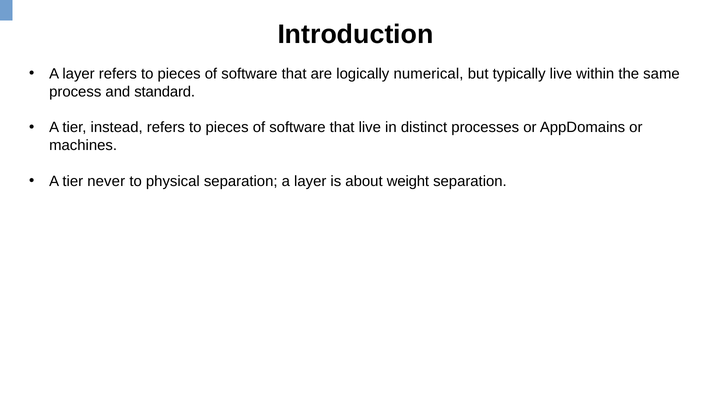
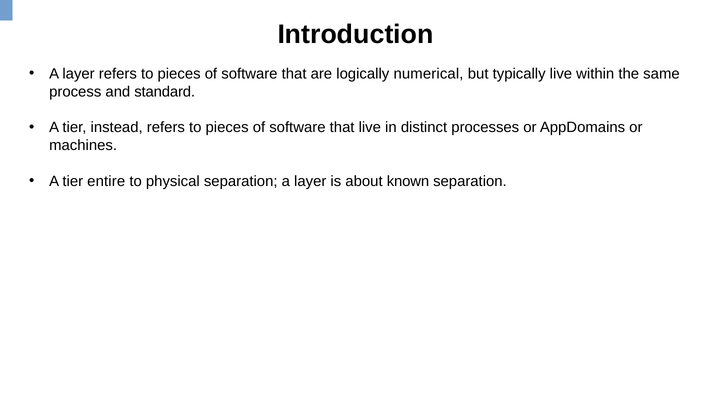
never: never -> entire (106, 181)
weight: weight -> known (408, 181)
